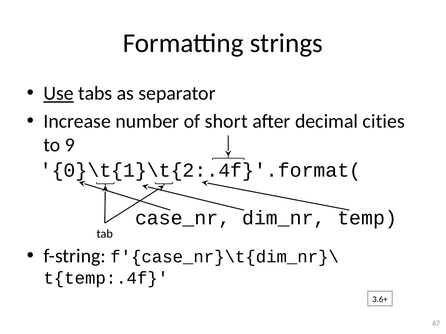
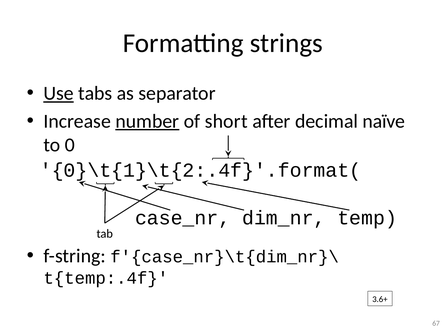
number underline: none -> present (147, 121)
cities: cities -> naïve (384, 121)
9: 9 -> 0 (70, 145)
